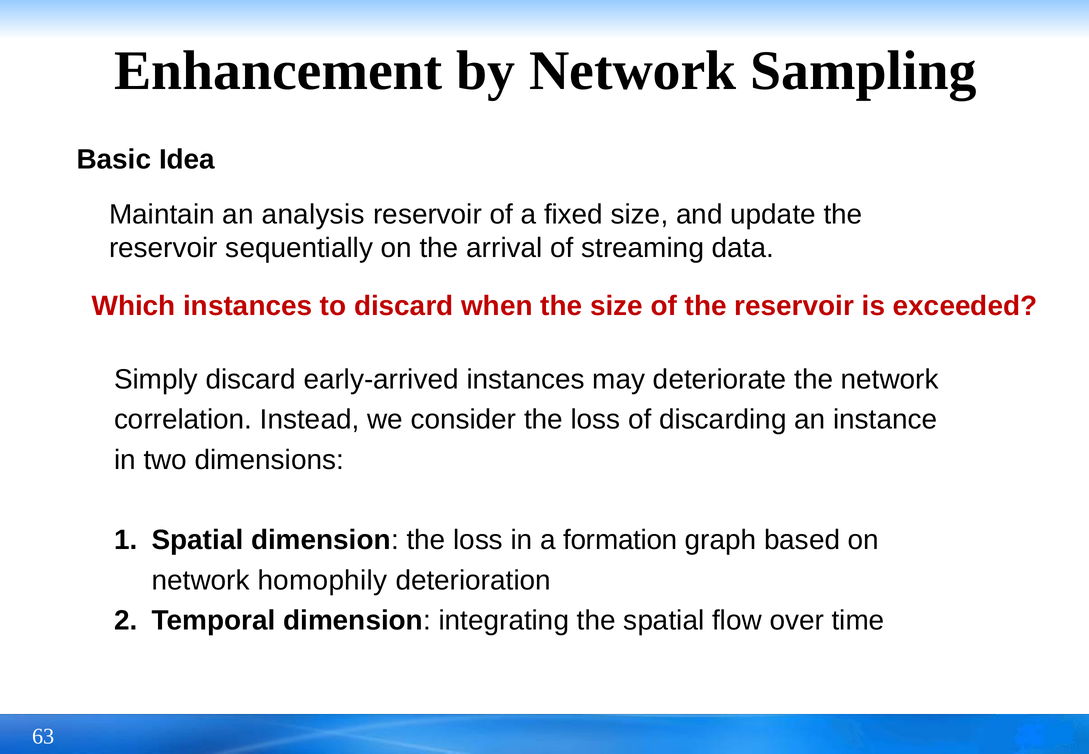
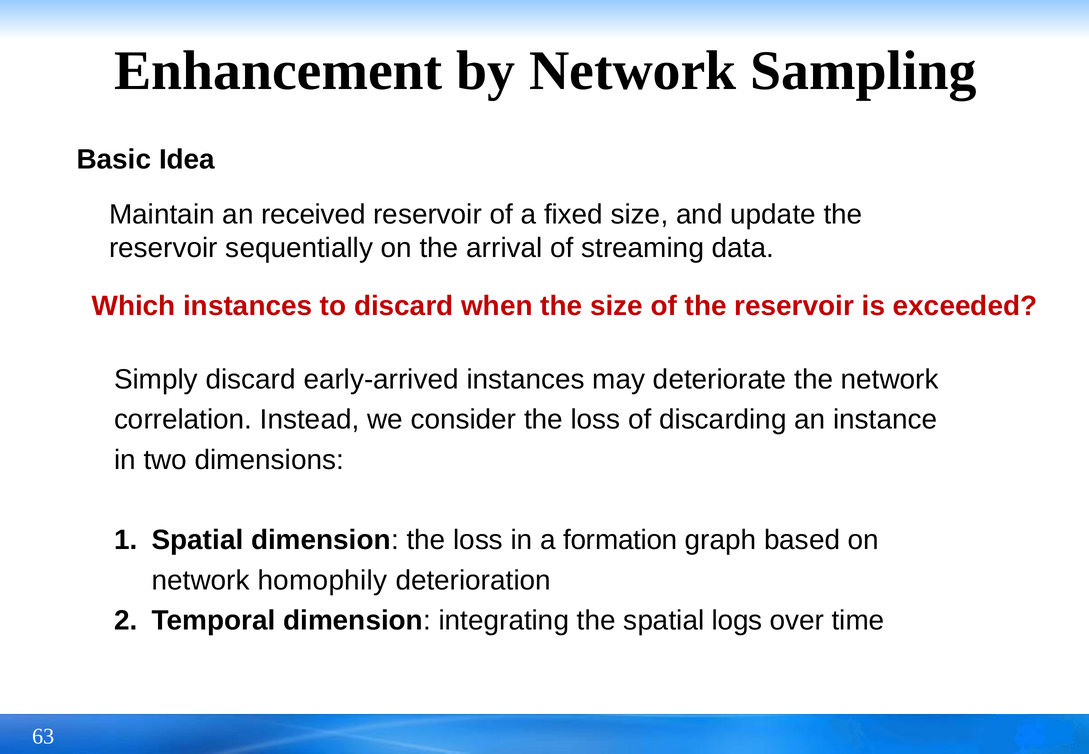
analysis: analysis -> received (313, 215)
flow: flow -> logs (737, 621)
